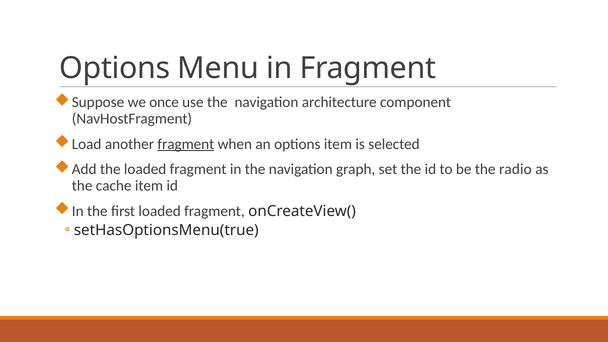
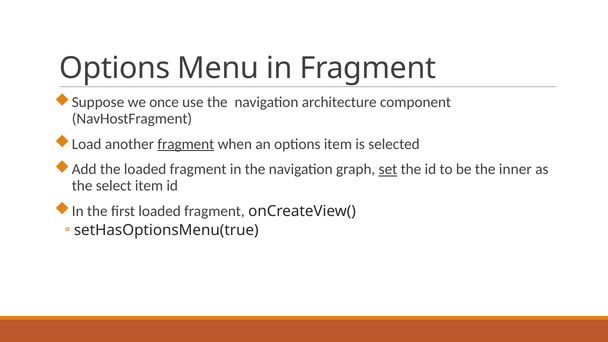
set underline: none -> present (388, 169)
radio: radio -> inner (515, 169)
cache: cache -> select (114, 186)
